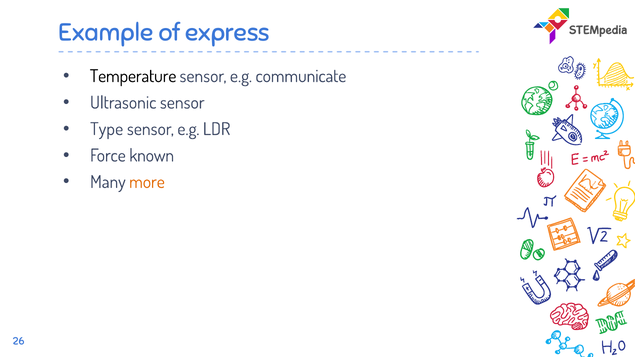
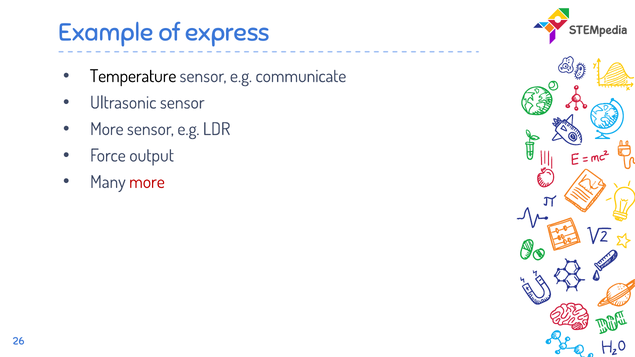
Type: Type -> More (107, 129)
known: known -> output (152, 156)
more colour: orange -> red (147, 182)
